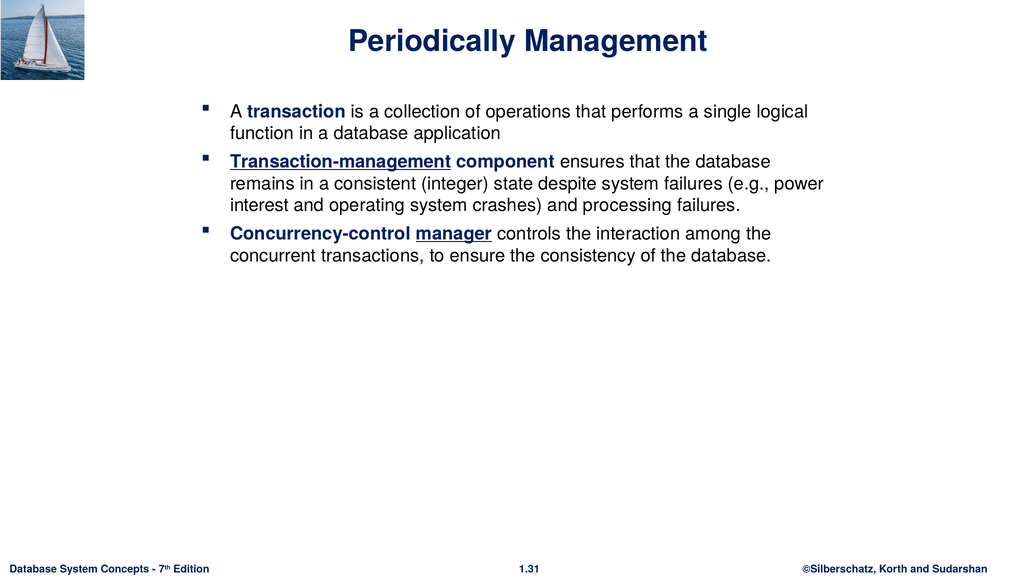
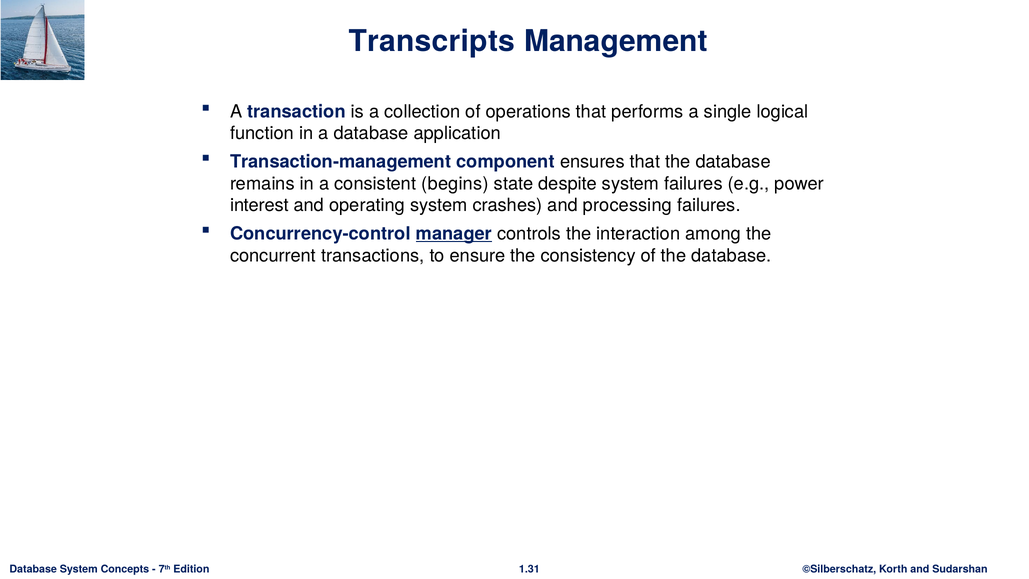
Periodically: Periodically -> Transcripts (432, 42)
Transaction-management underline: present -> none (341, 162)
integer: integer -> begins (455, 183)
